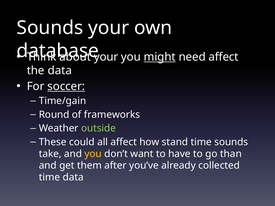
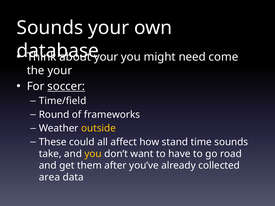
might underline: present -> none (160, 57)
need affect: affect -> come (223, 57)
the data: data -> your (60, 71)
Time/gain: Time/gain -> Time/field (63, 101)
outside colour: light green -> yellow (98, 128)
than: than -> road (231, 154)
time: time -> area (49, 178)
